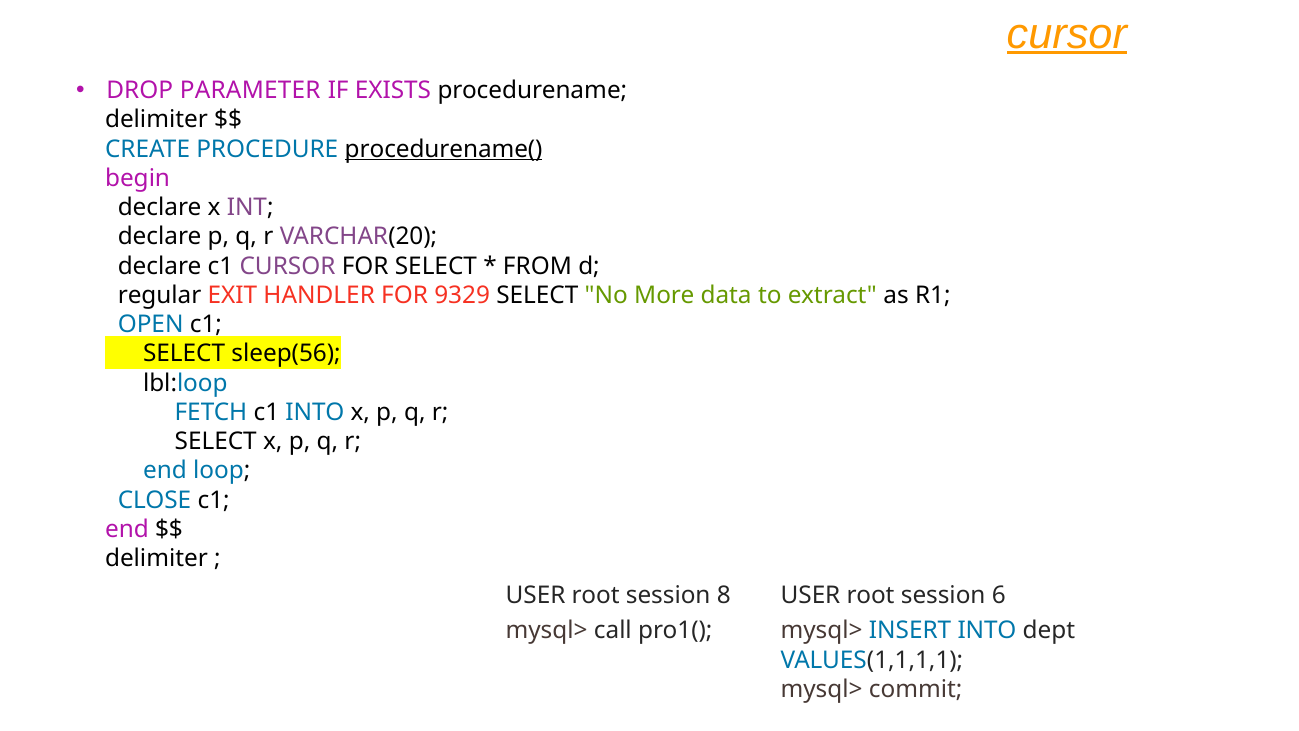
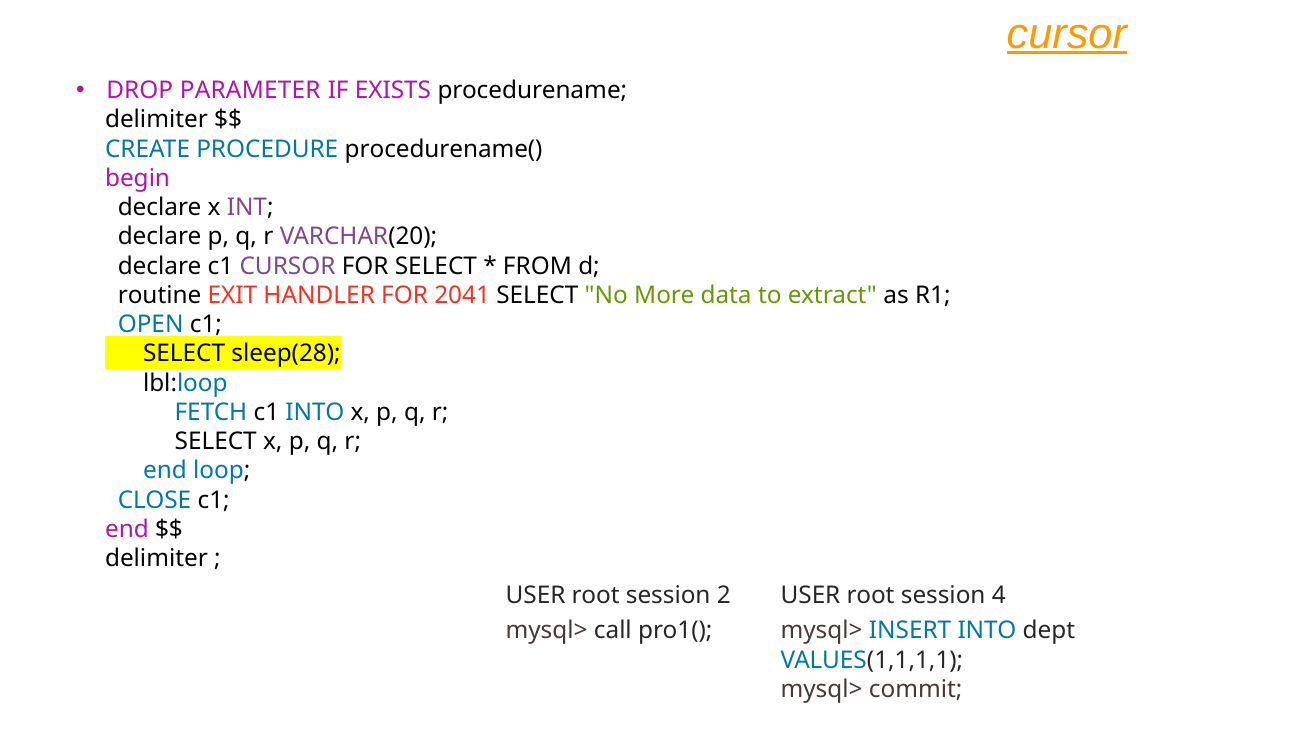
procedurename( underline: present -> none (444, 149)
regular: regular -> routine (160, 295)
9329: 9329 -> 2041 (462, 295)
sleep(56: sleep(56 -> sleep(28 (286, 354)
8: 8 -> 2 (724, 595)
6: 6 -> 4 (999, 595)
